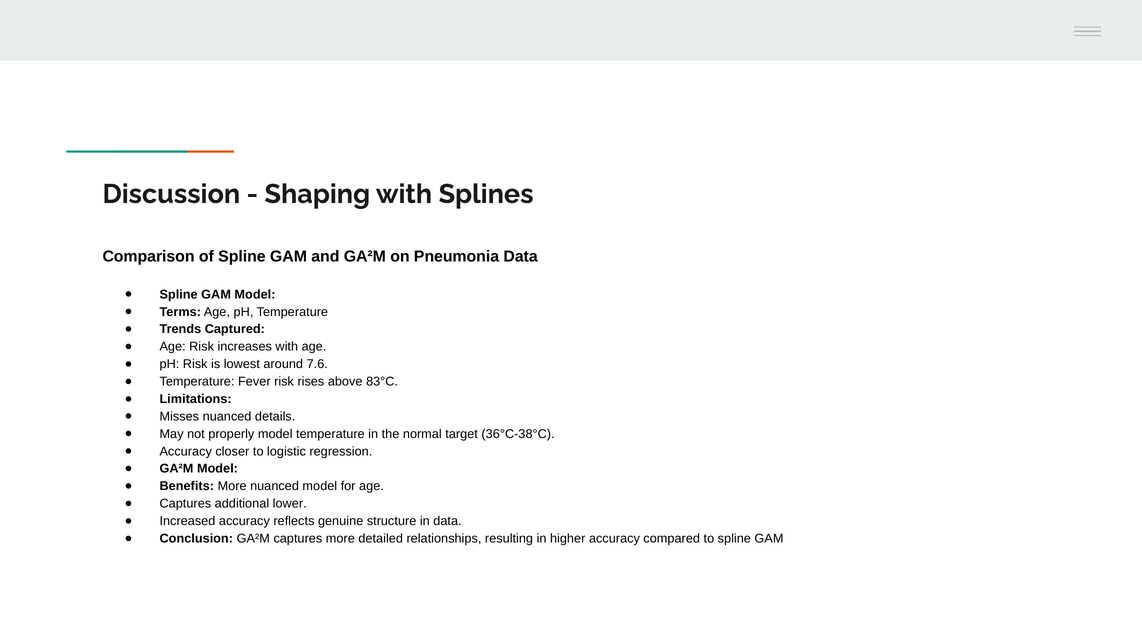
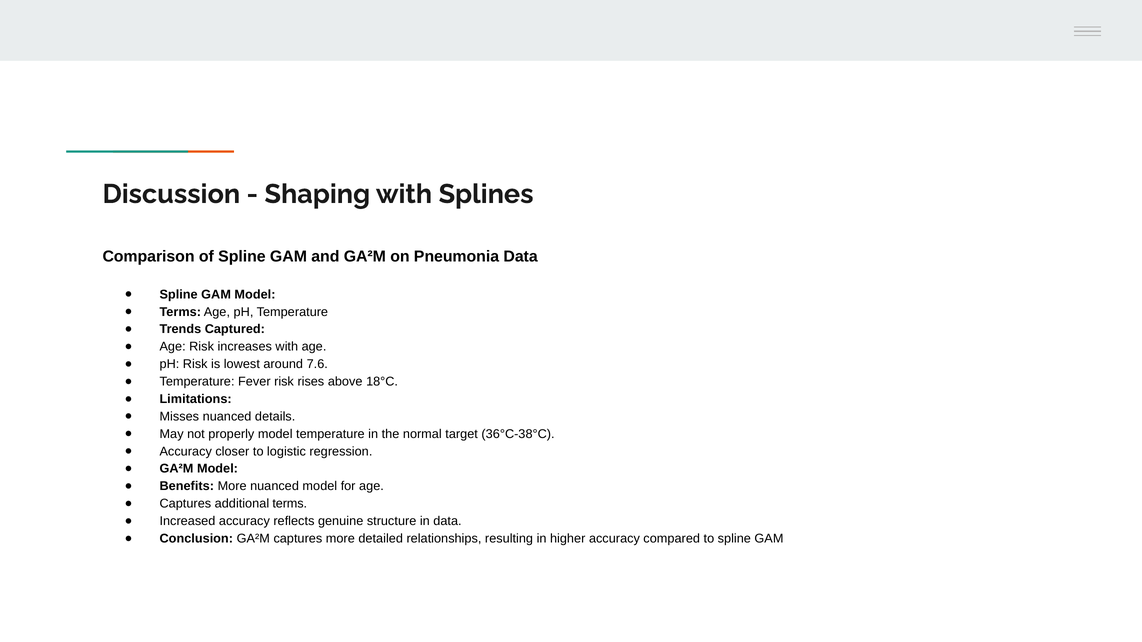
83°C: 83°C -> 18°C (382, 382)
additional lower: lower -> terms (290, 504)
